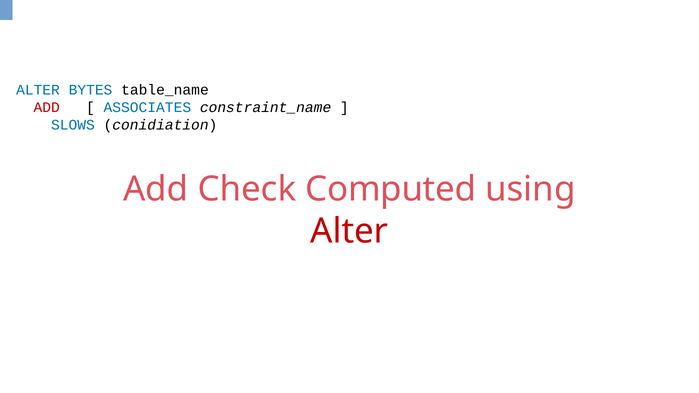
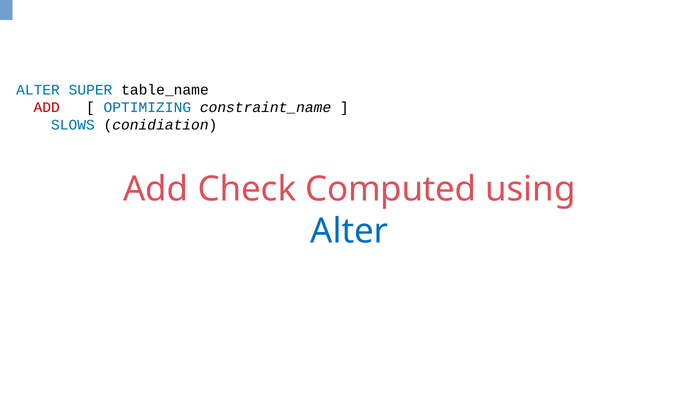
BYTES: BYTES -> SUPER (91, 90)
ASSOCIATES: ASSOCIATES -> OPTIMIZING (147, 107)
Alter colour: red -> blue (349, 231)
